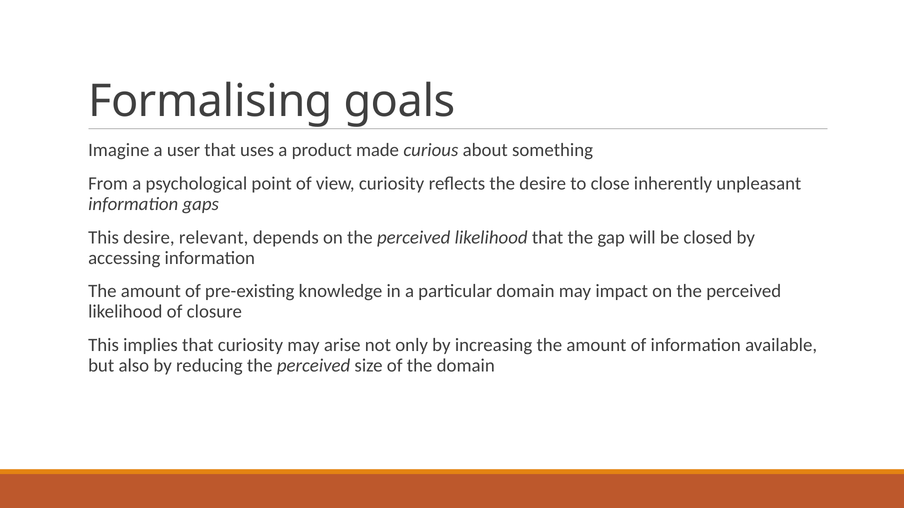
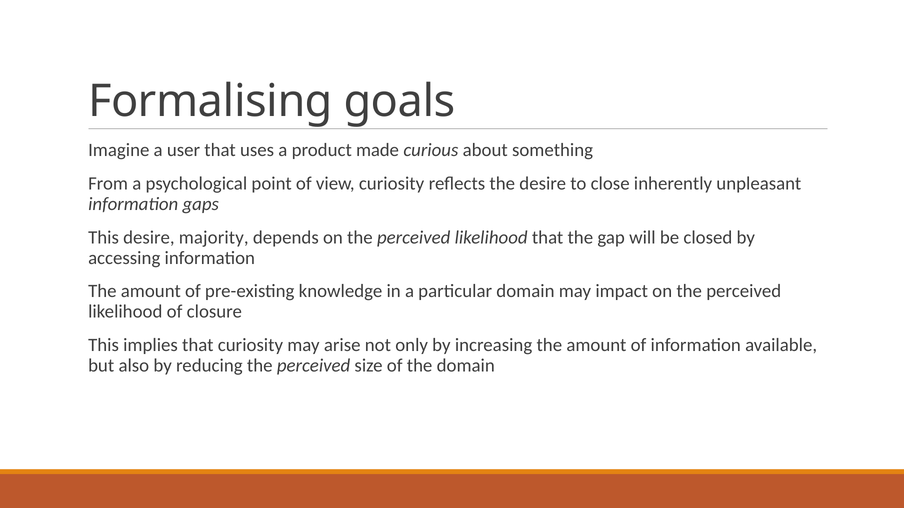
relevant: relevant -> majority (214, 238)
